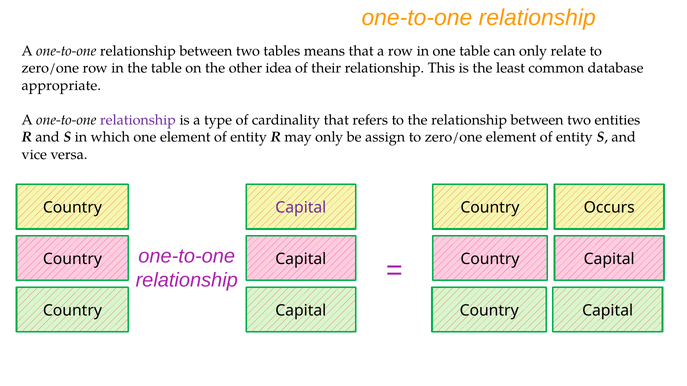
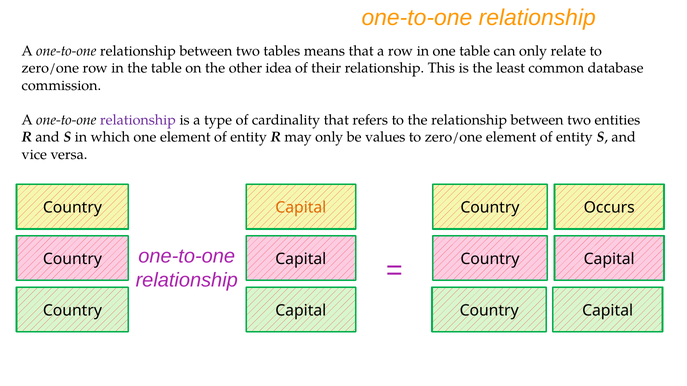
appropriate: appropriate -> commission (61, 86)
assign: assign -> values (385, 137)
Capital colour: purple -> orange (301, 208)
